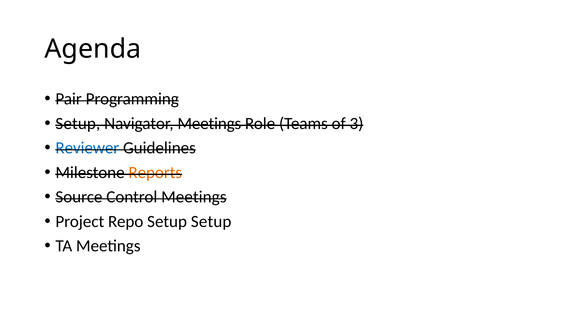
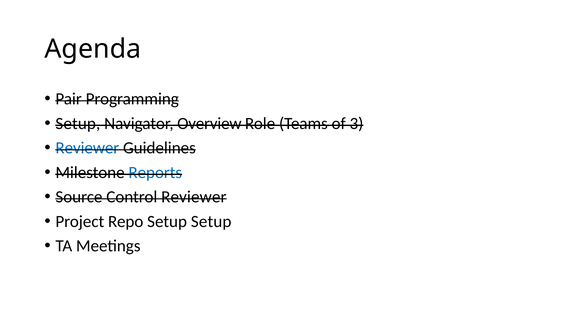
Navigator Meetings: Meetings -> Overview (209, 123)
Reports colour: orange -> blue (155, 172)
Control Meetings: Meetings -> Reviewer (194, 197)
